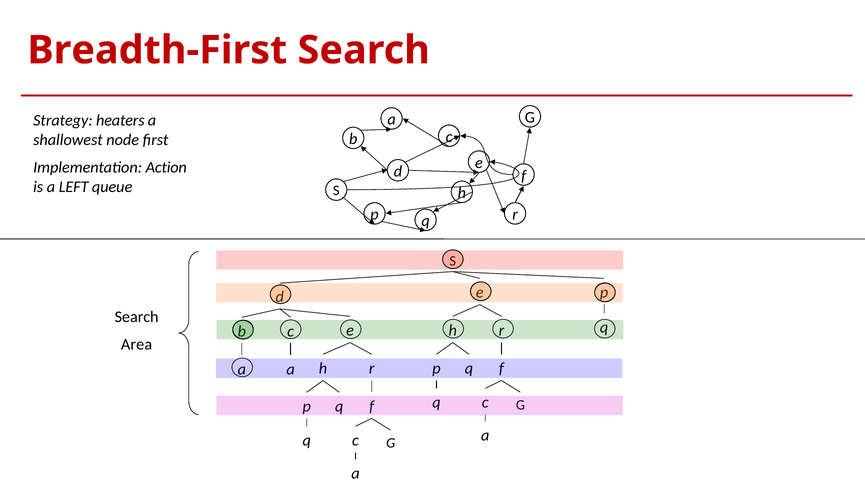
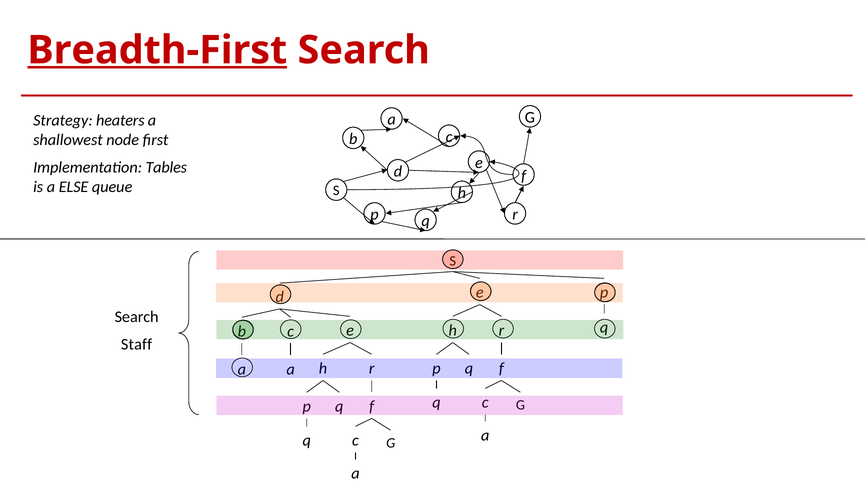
Breadth-First underline: none -> present (157, 50)
Action: Action -> Tables (166, 168)
LEFT: LEFT -> ELSE (74, 187)
Area: Area -> Staff (137, 345)
